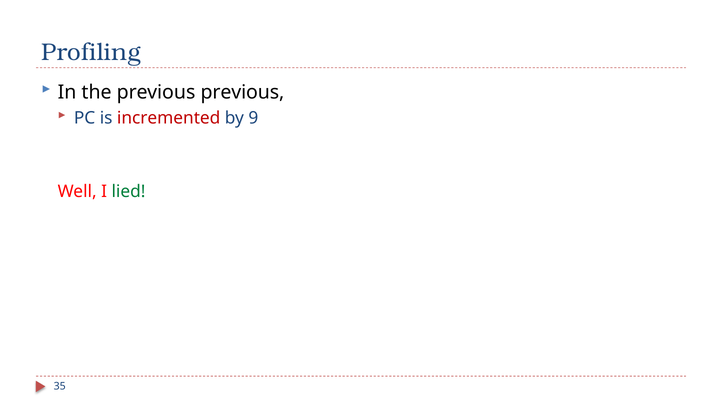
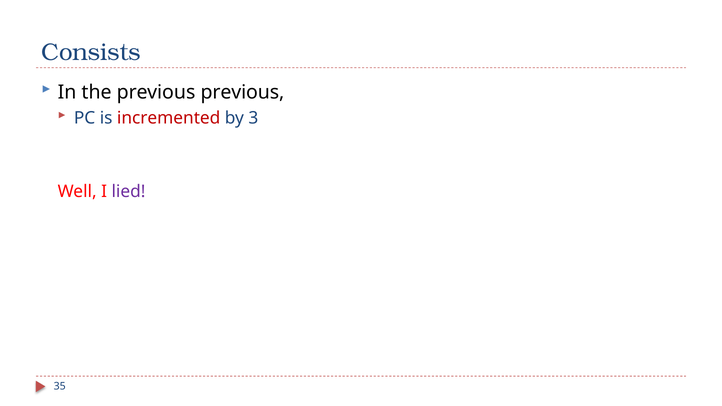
Profiling: Profiling -> Consists (91, 52)
9: 9 -> 3 (253, 118)
lied colour: green -> purple (128, 192)
